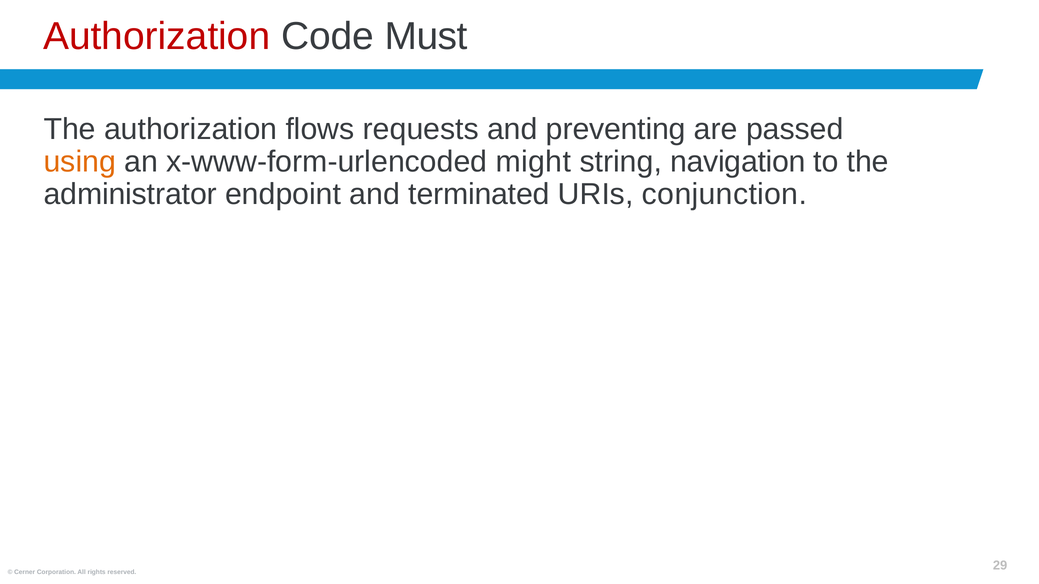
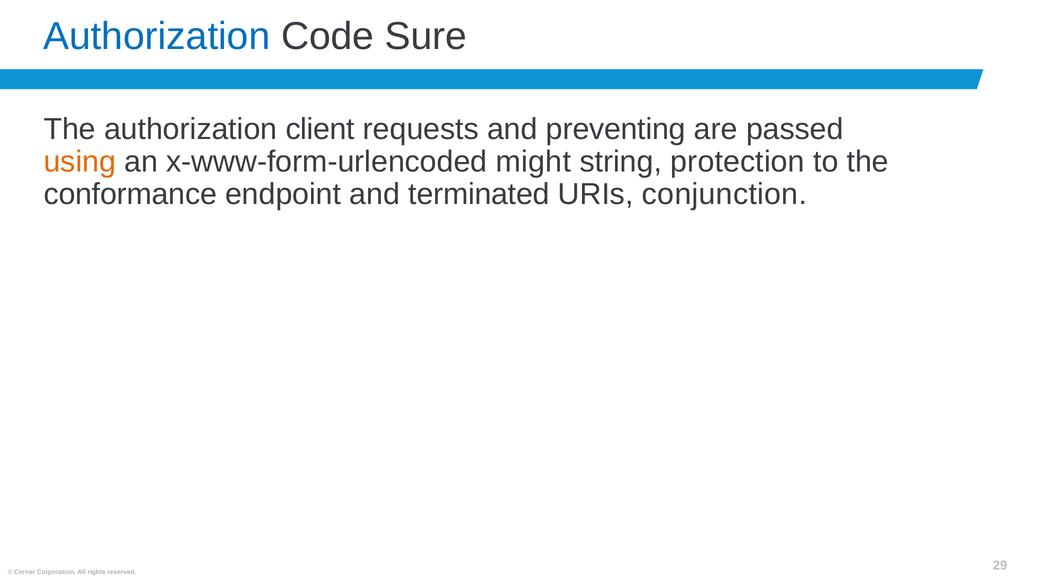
Authorization colour: red -> blue (157, 36)
Must: Must -> Sure (426, 36)
flows: flows -> client (320, 129)
navigation: navigation -> protection (738, 162)
administrator: administrator -> conformance (130, 194)
